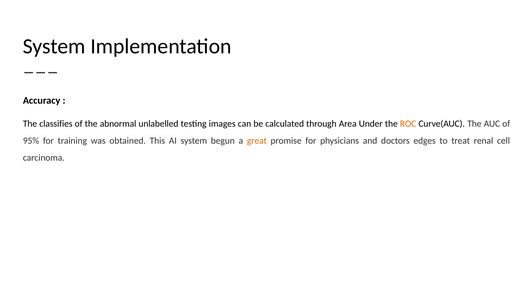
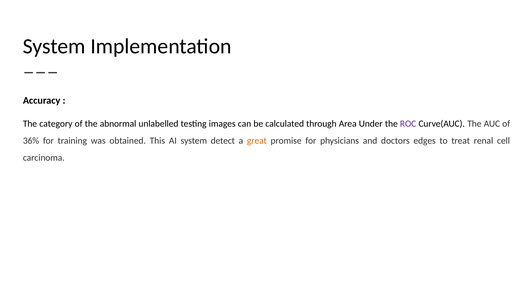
classifies: classifies -> category (56, 124)
ROC colour: orange -> purple (408, 124)
95%: 95% -> 36% (31, 141)
begun: begun -> detect (223, 141)
